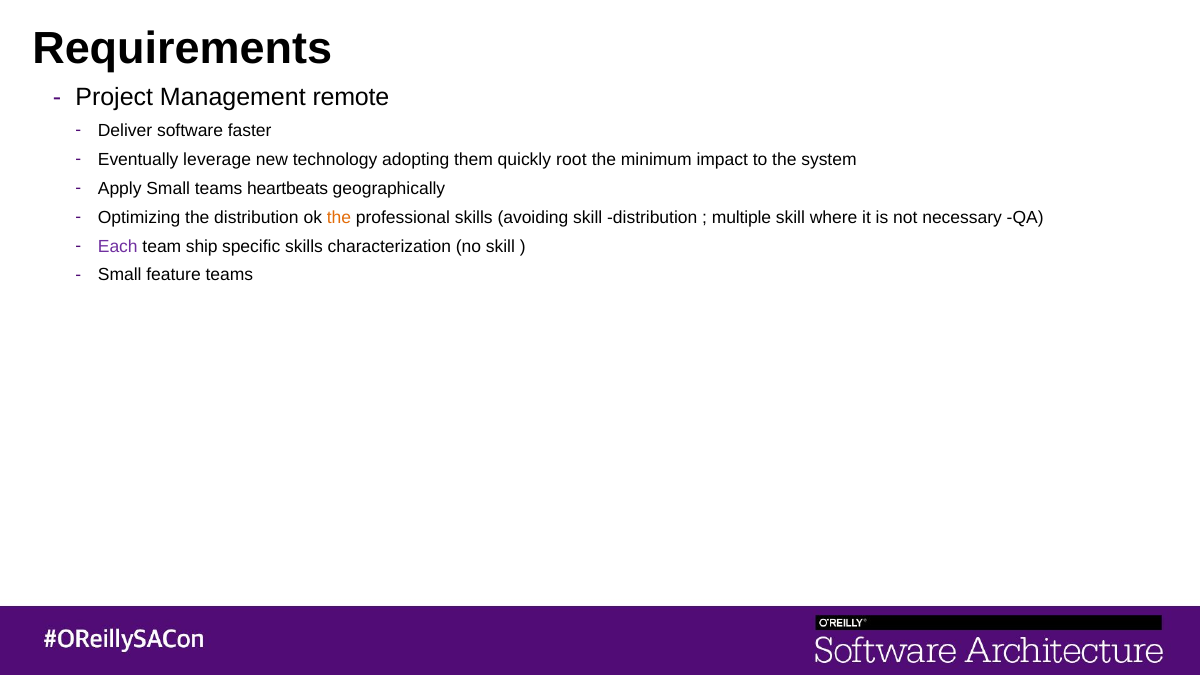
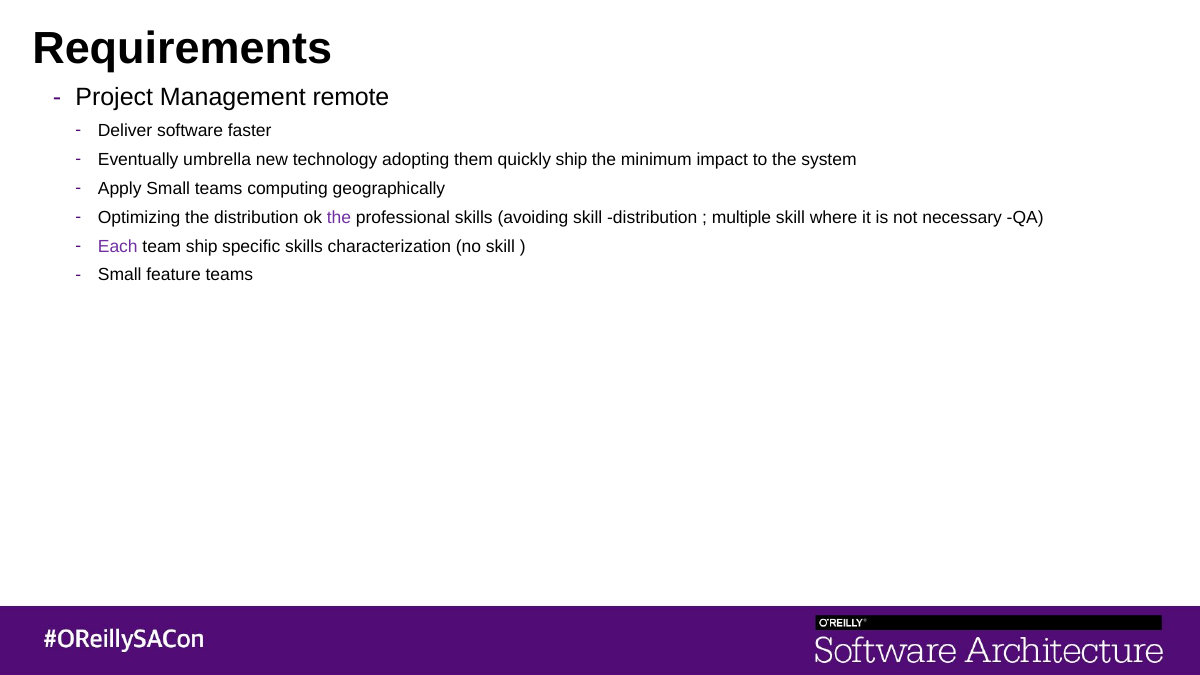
leverage: leverage -> umbrella (217, 160)
quickly root: root -> ship (572, 160)
heartbeats: heartbeats -> computing (288, 189)
the colour: orange -> purple (339, 217)
